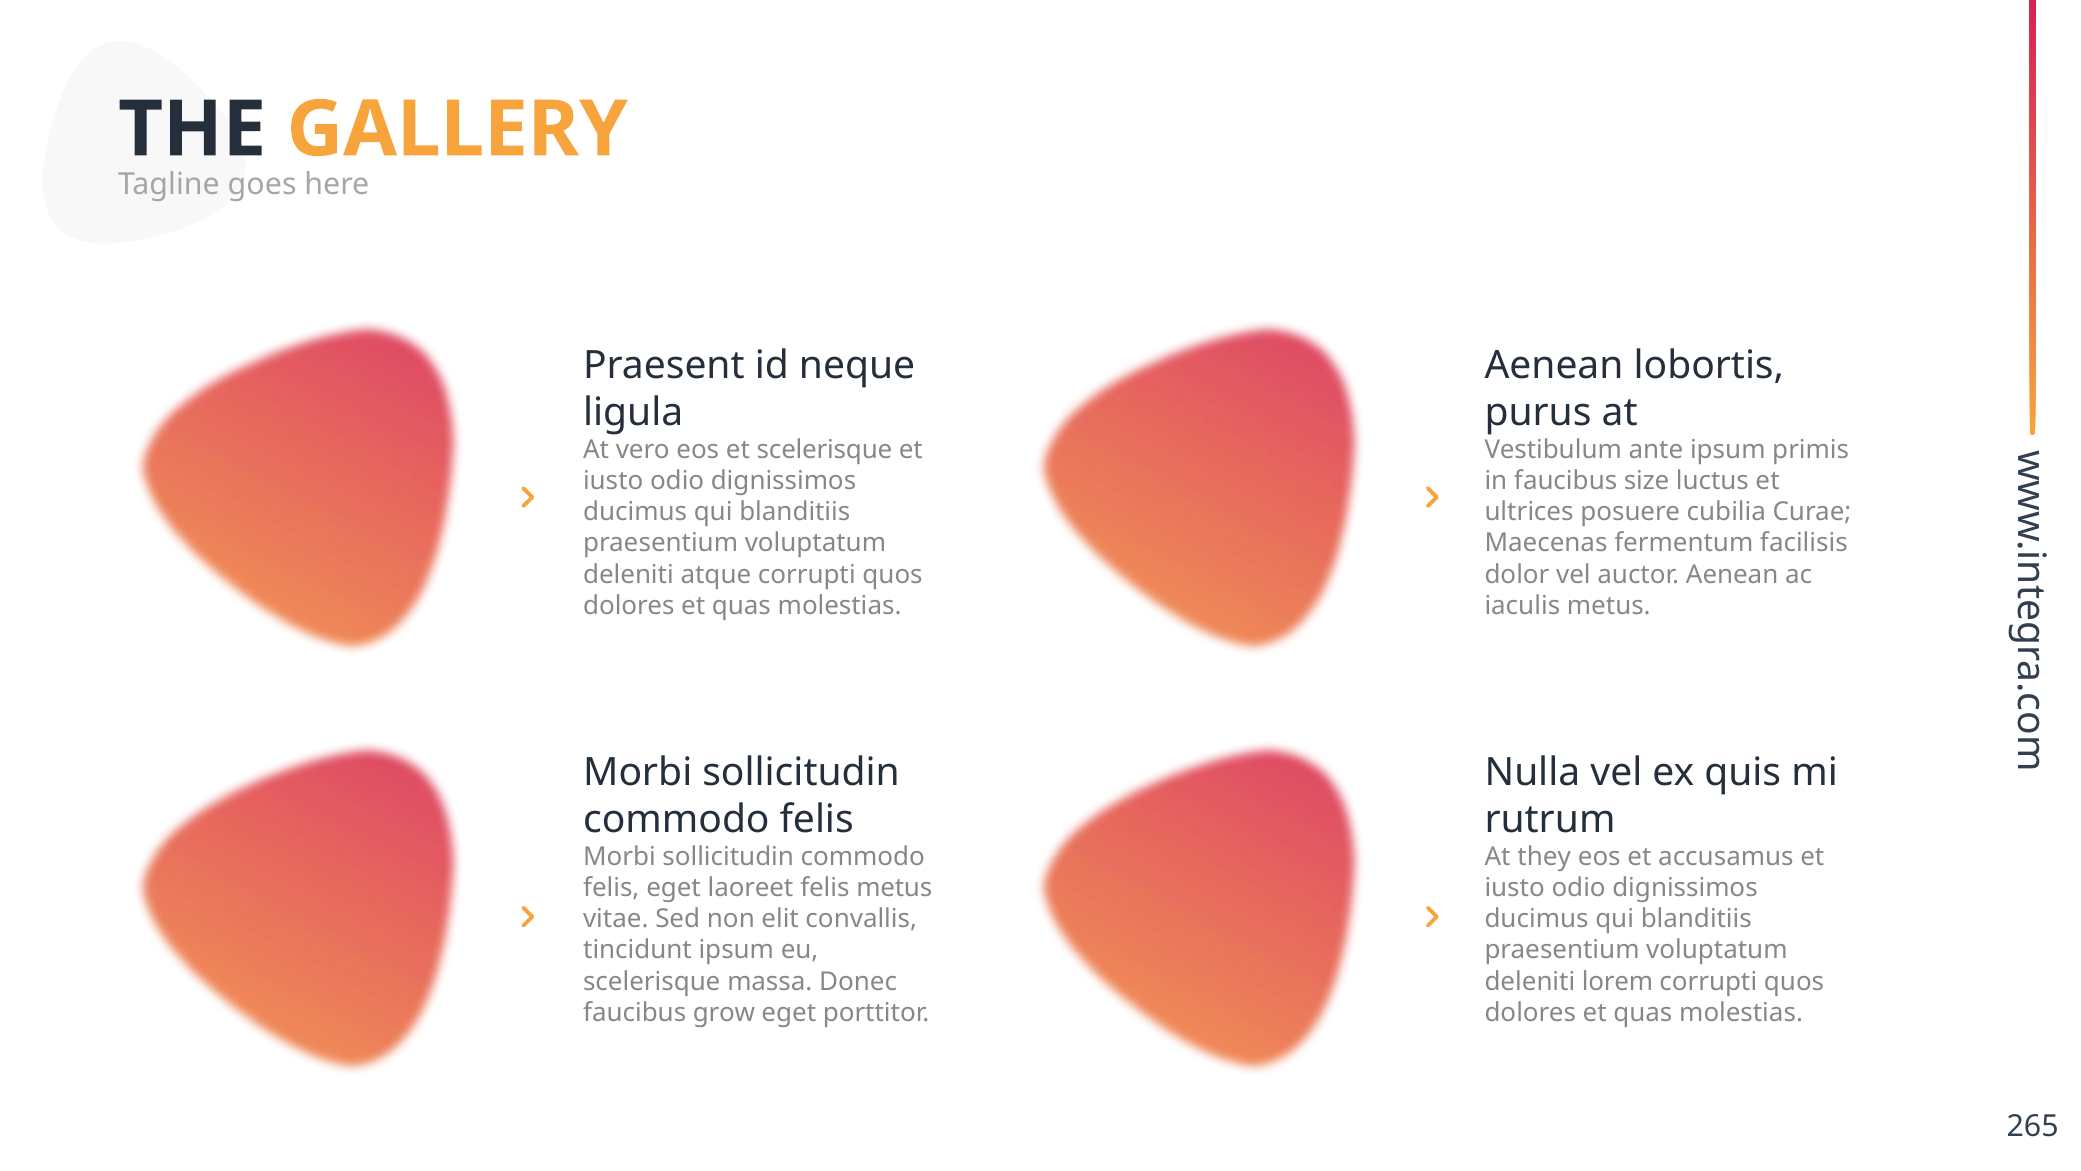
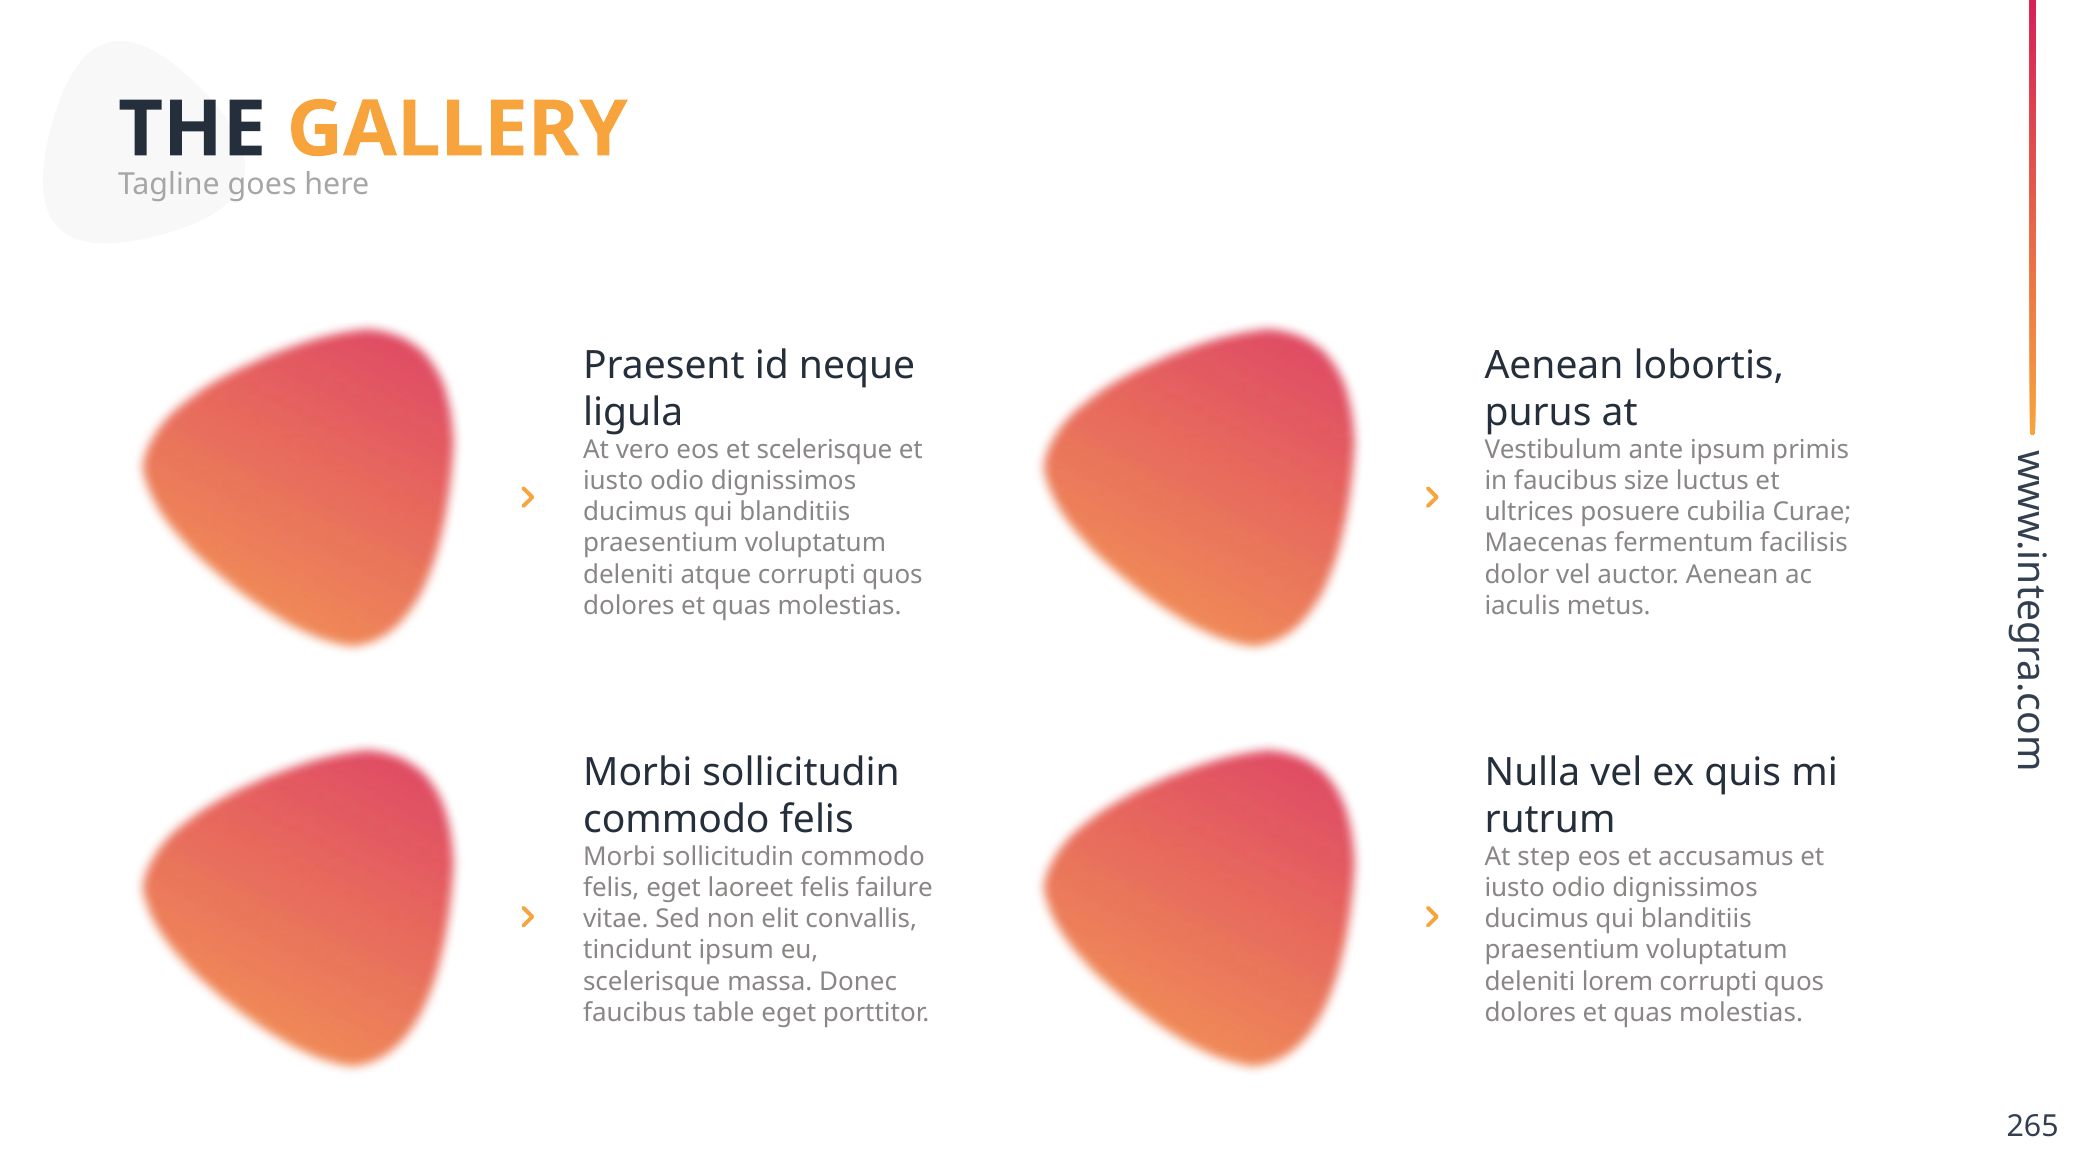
they: they -> step (1544, 856)
felis metus: metus -> failure (894, 888)
grow: grow -> table (724, 1012)
